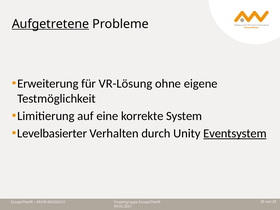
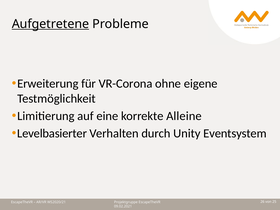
VR-Lösung: VR-Lösung -> VR-Corona (126, 84)
System: System -> Alleine (184, 116)
Eventsystem underline: present -> none (235, 133)
